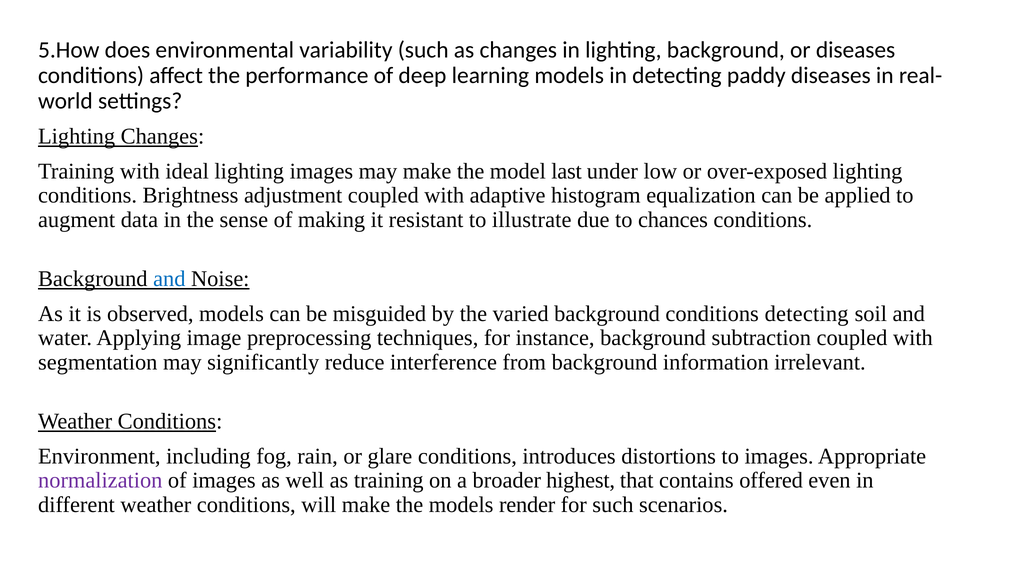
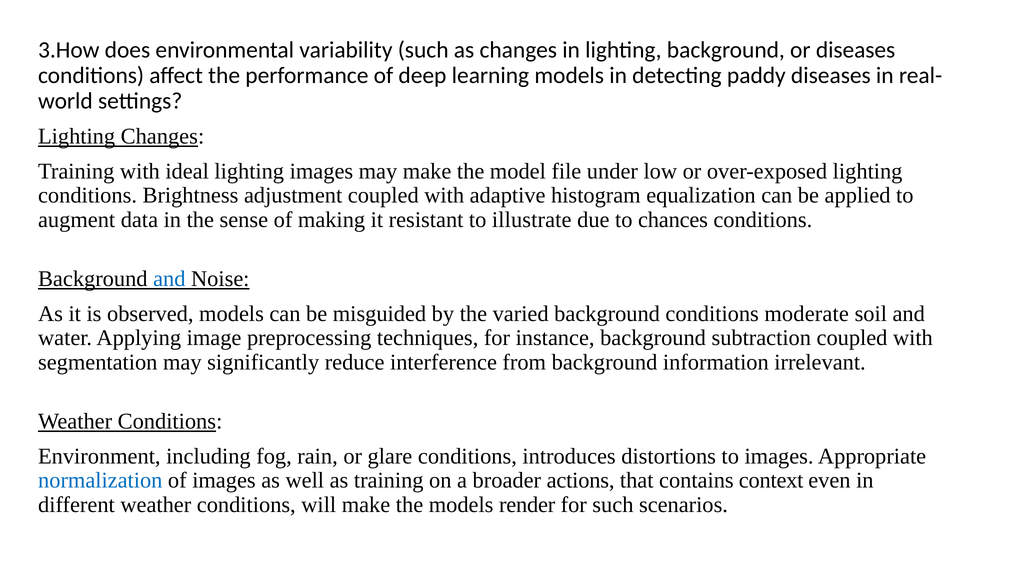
5.How: 5.How -> 3.How (69, 50)
last: last -> file (566, 171)
conditions detecting: detecting -> moderate (807, 314)
normalization colour: purple -> blue (100, 480)
highest: highest -> actions (581, 480)
offered: offered -> context (771, 480)
